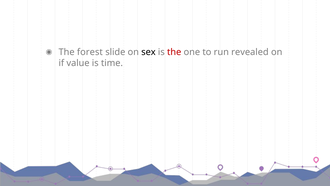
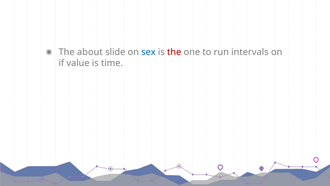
forest: forest -> about (90, 52)
sex colour: black -> blue (148, 52)
revealed: revealed -> intervals (250, 52)
